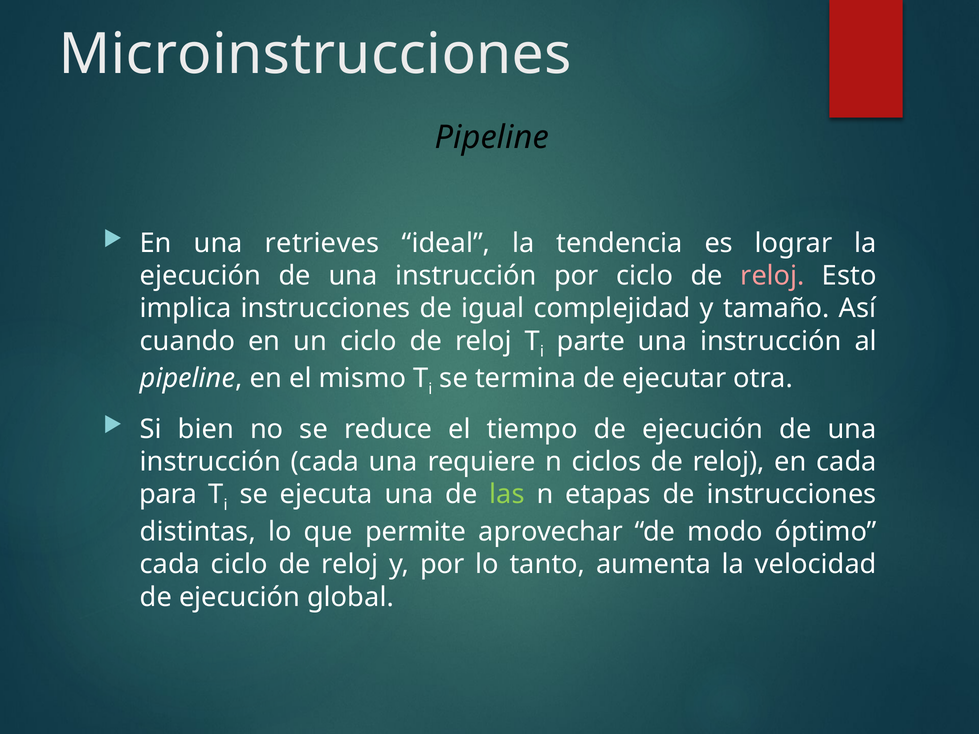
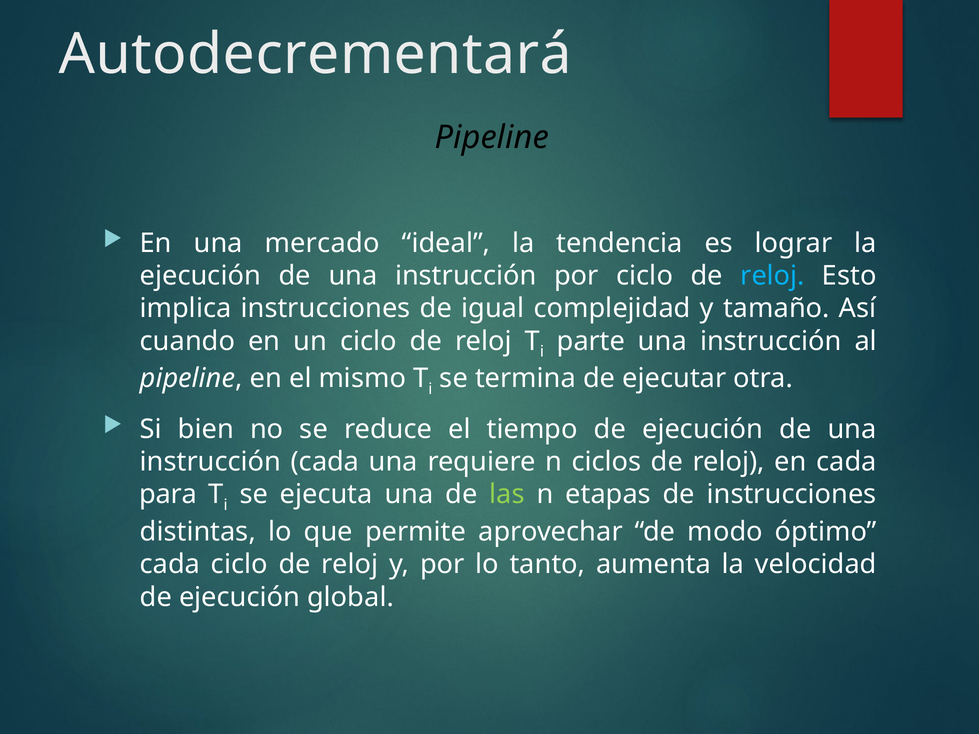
Microinstrucciones: Microinstrucciones -> Autodecrementará (315, 55)
retrieves: retrieves -> mercado (322, 243)
reloj colour: pink -> light blue (772, 276)
